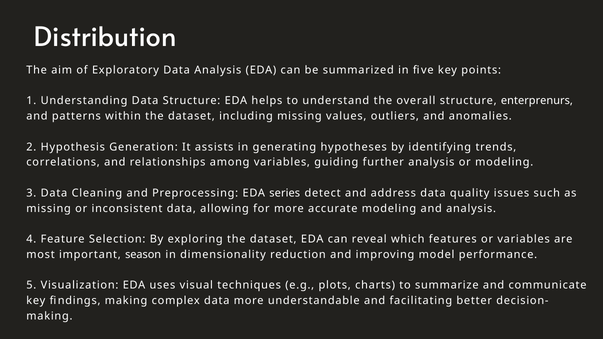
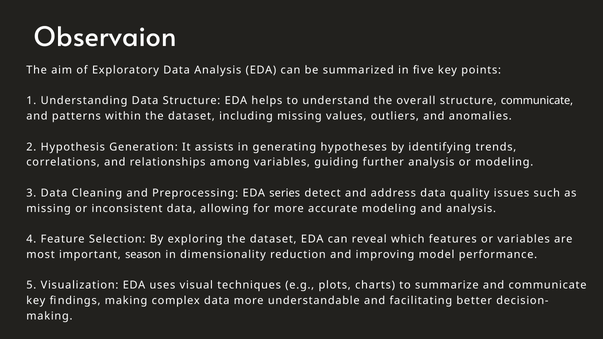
Distribution: Distribution -> Observaion (105, 37)
structure enterprenurs: enterprenurs -> communicate (537, 101)
